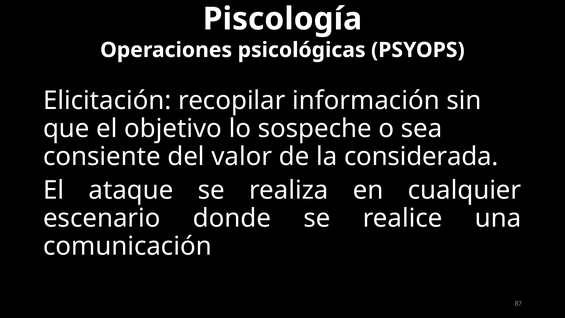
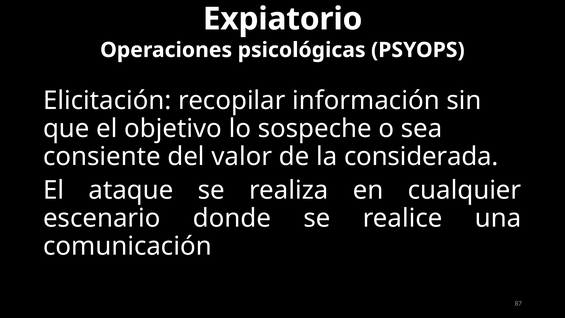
Piscología: Piscología -> Expiatorio (283, 19)
